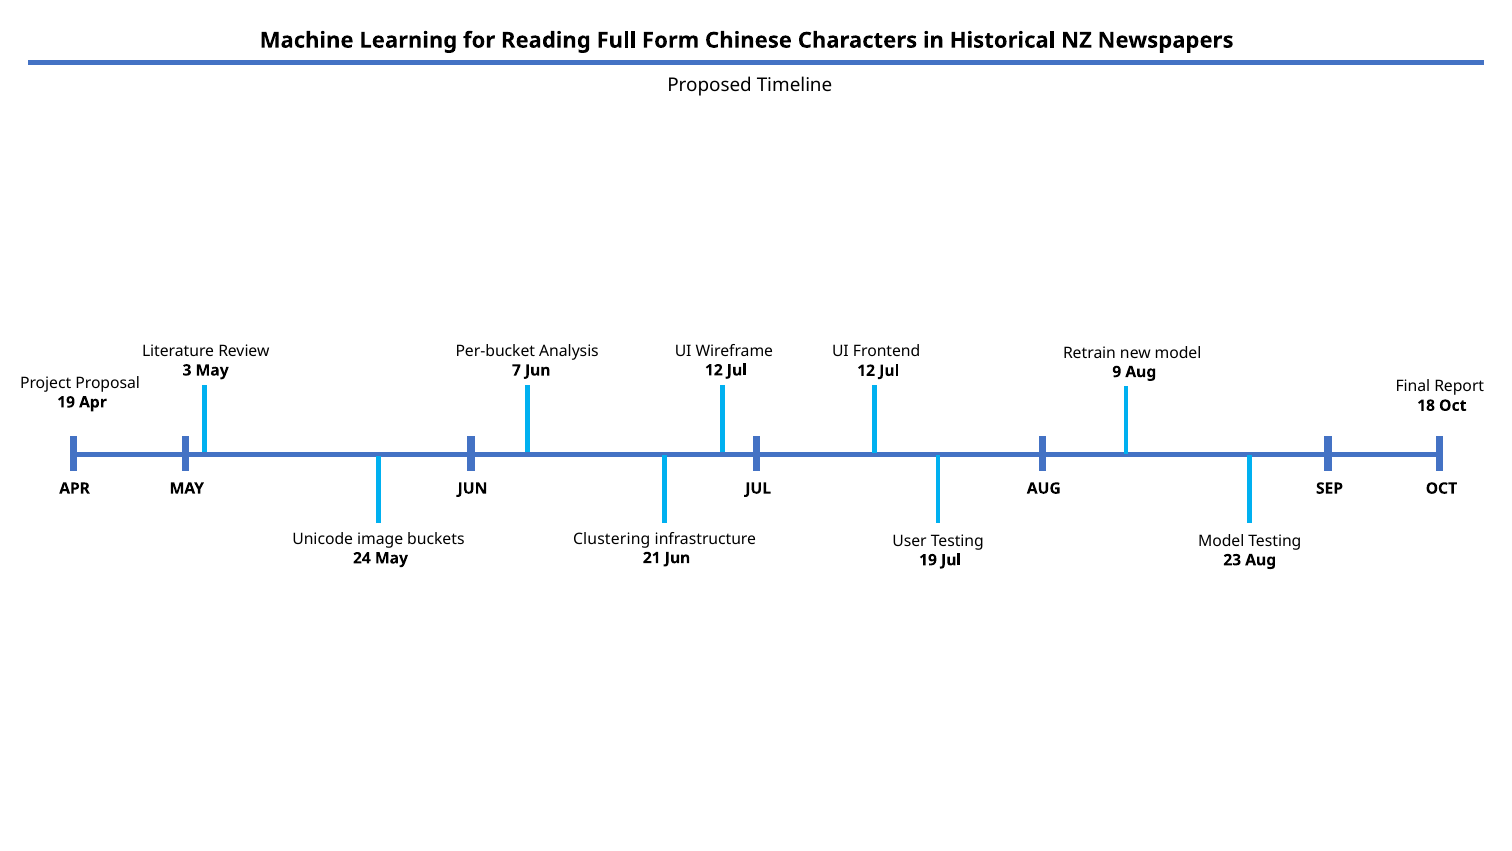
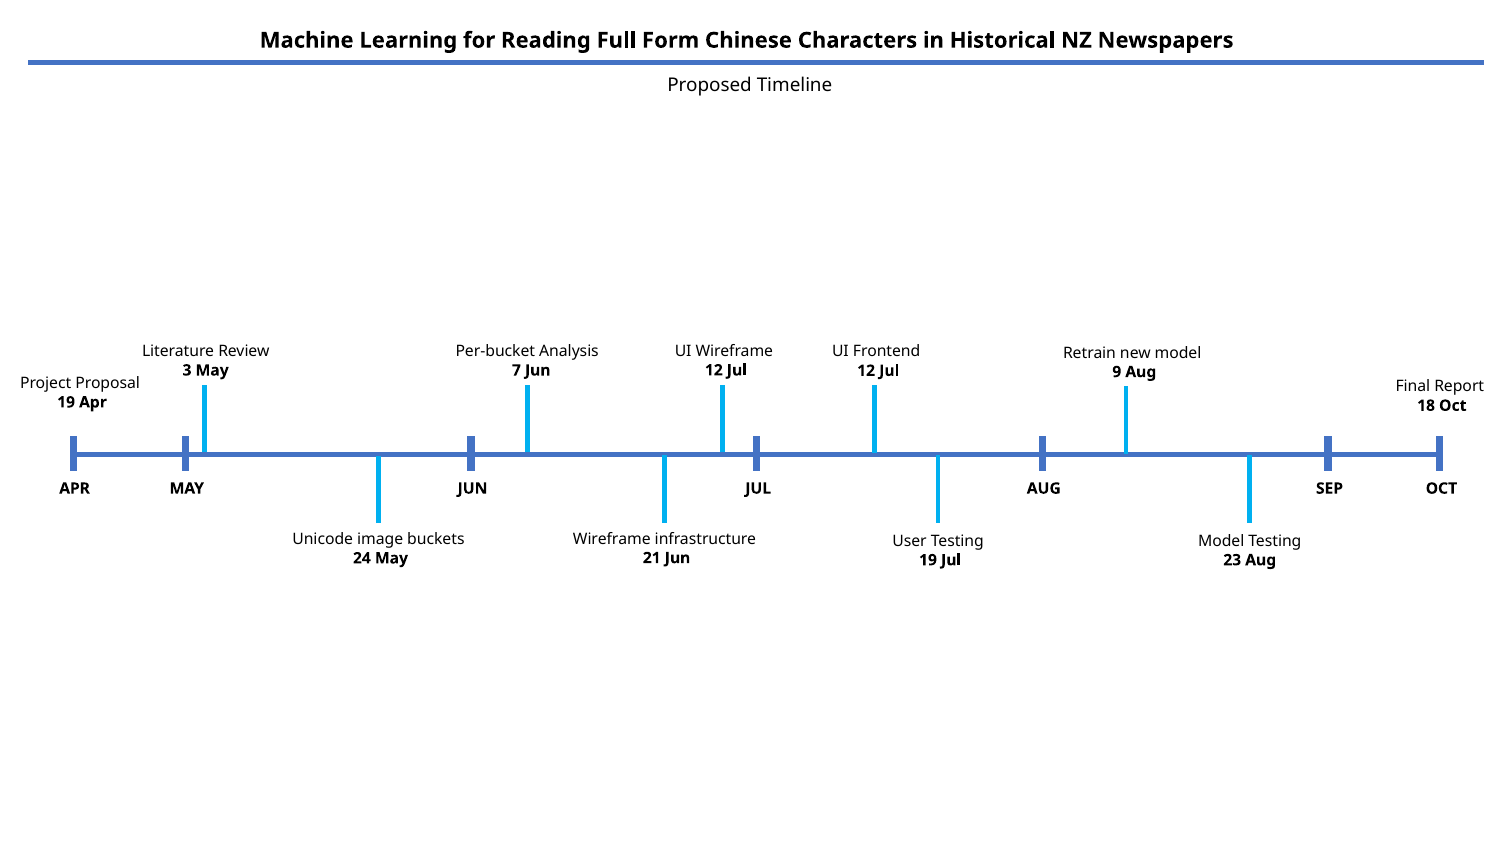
Clustering: Clustering -> Wireframe (612, 539)
